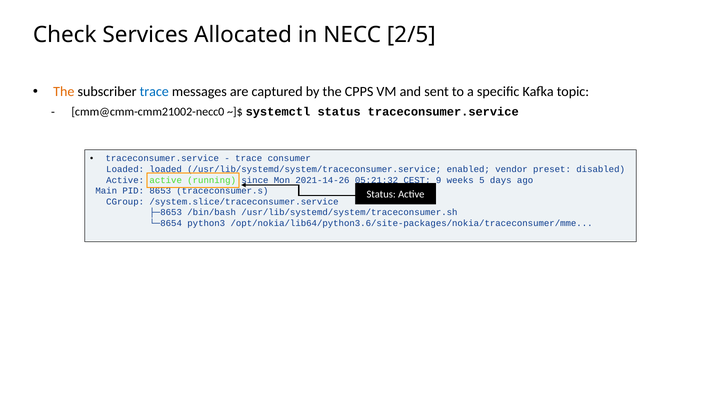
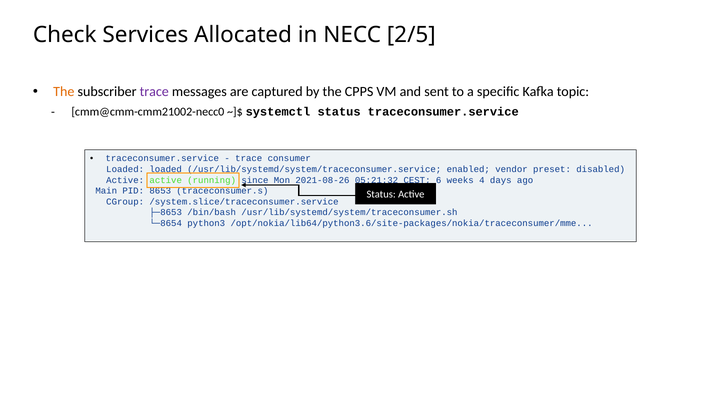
trace colour: blue -> purple (154, 92)
2021-14-26: 2021-14-26 -> 2021-08-26 (322, 180)
9: 9 -> 6 (439, 180)
5: 5 -> 4 (482, 180)
